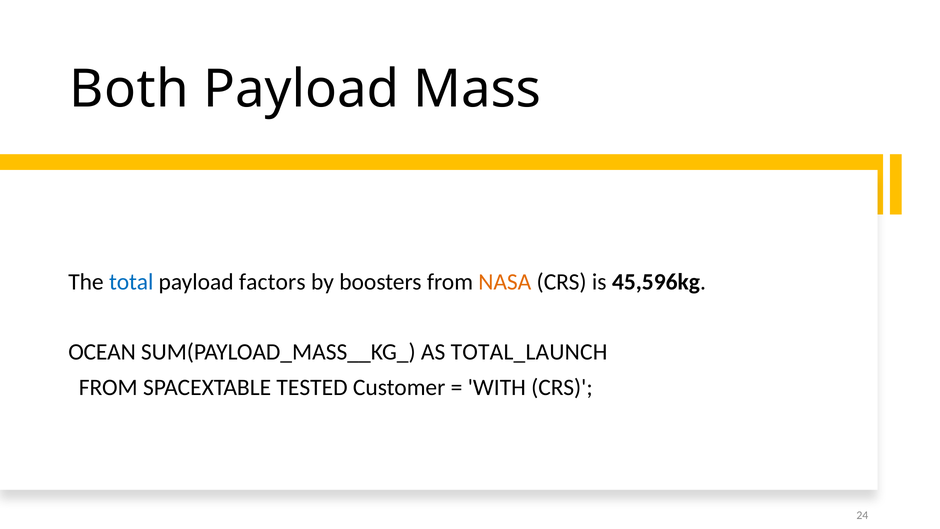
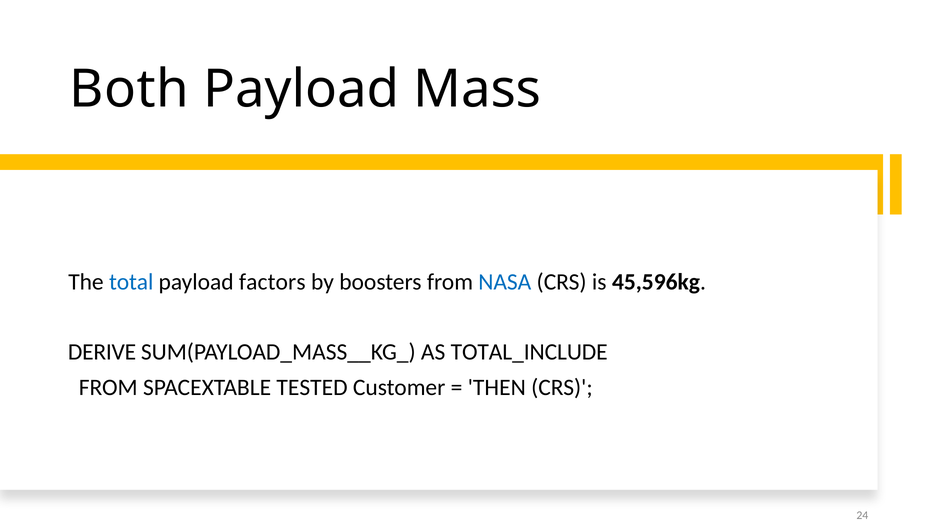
NASA colour: orange -> blue (505, 282)
OCEAN: OCEAN -> DERIVE (102, 352)
TOTAL_LAUNCH: TOTAL_LAUNCH -> TOTAL_INCLUDE (529, 352)
WITH: WITH -> THEN (497, 387)
